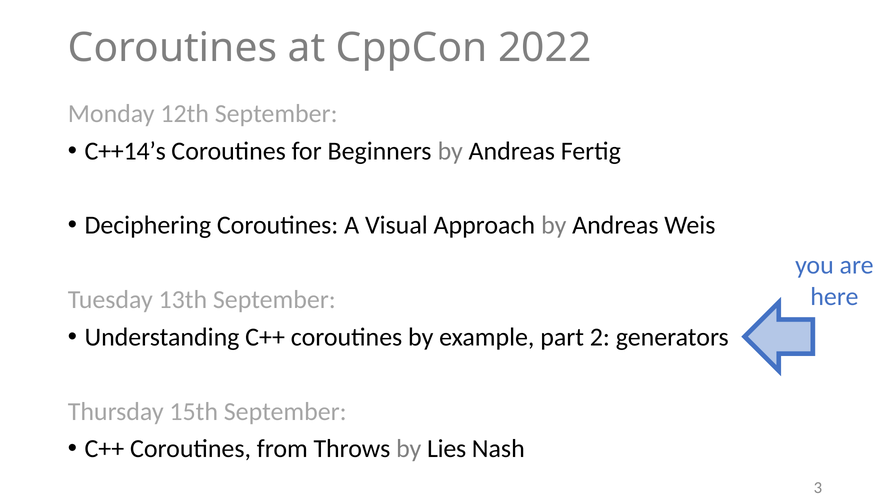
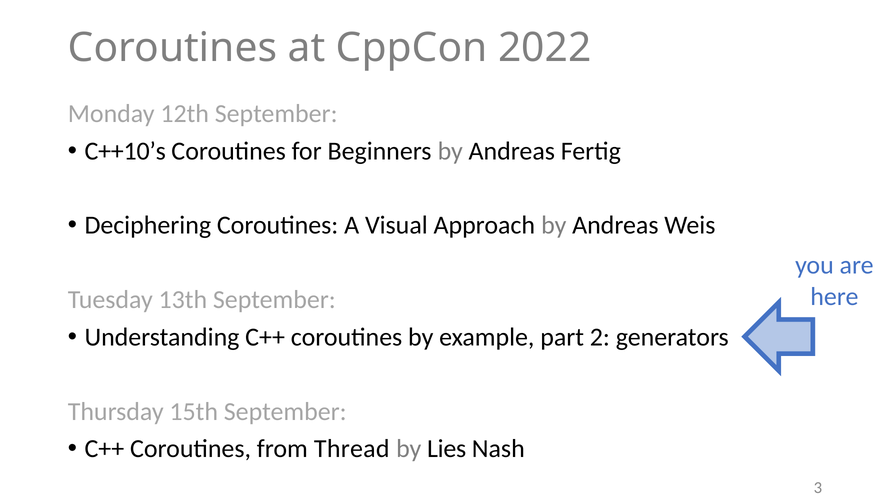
C++14’s: C++14’s -> C++10’s (125, 151)
Throws: Throws -> Thread (352, 449)
